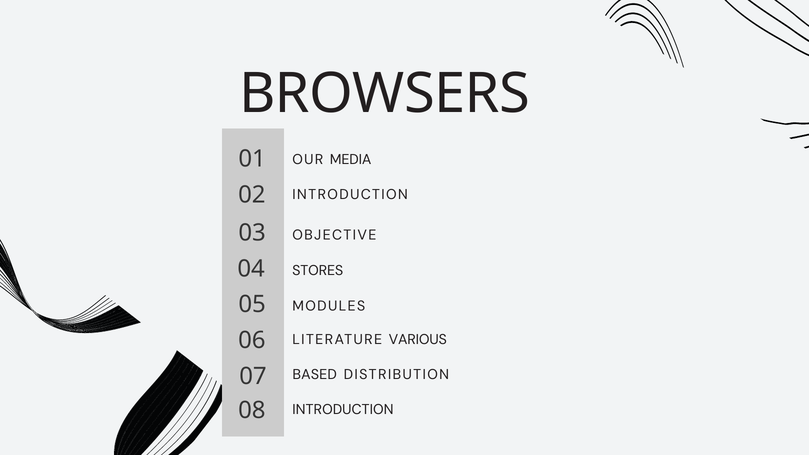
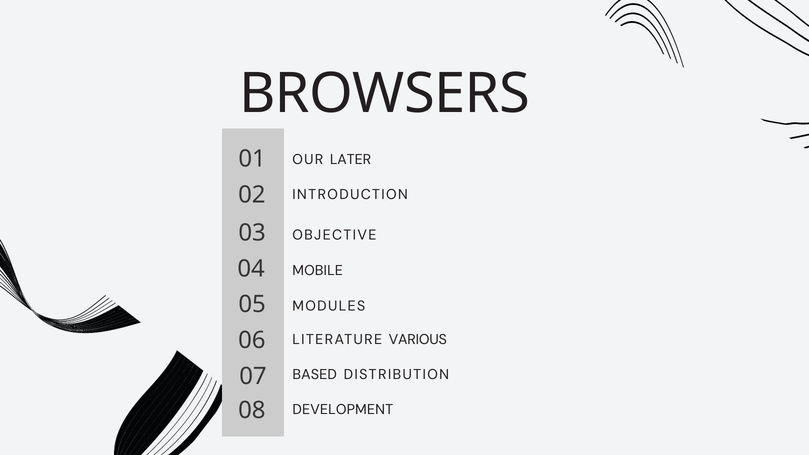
MEDIA: MEDIA -> LATER (351, 159)
STORES: STORES -> MOBILE (318, 270)
INTRODUCTION: INTRODUCTION -> DEVELOPMENT (343, 410)
